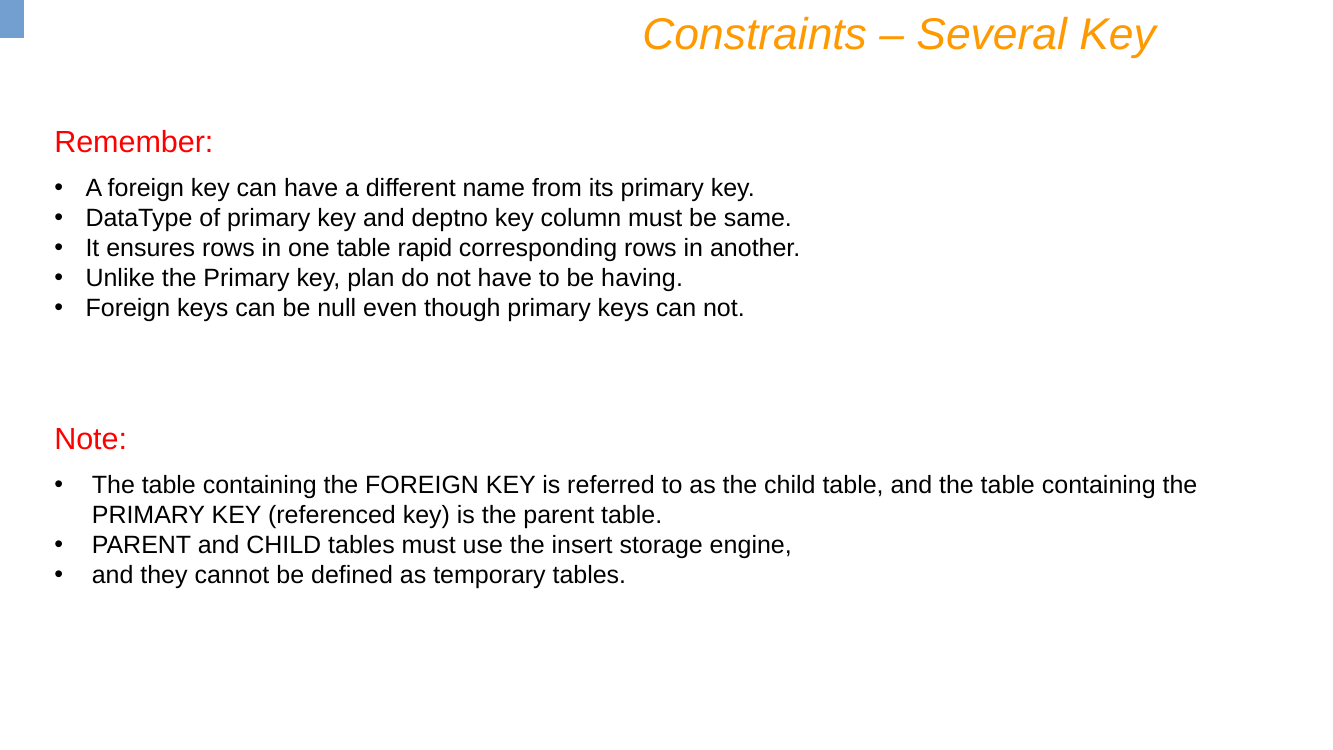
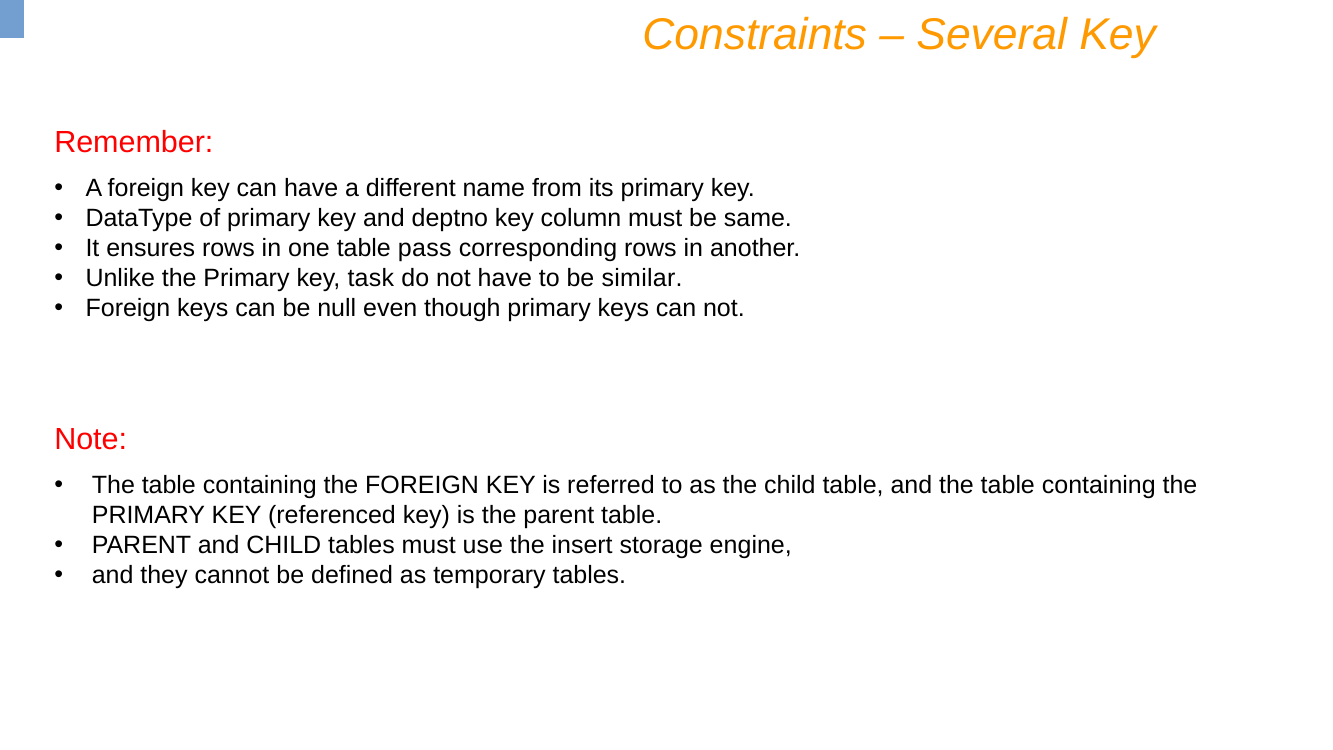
rapid: rapid -> pass (425, 248)
plan: plan -> task (371, 278)
having: having -> similar (642, 278)
